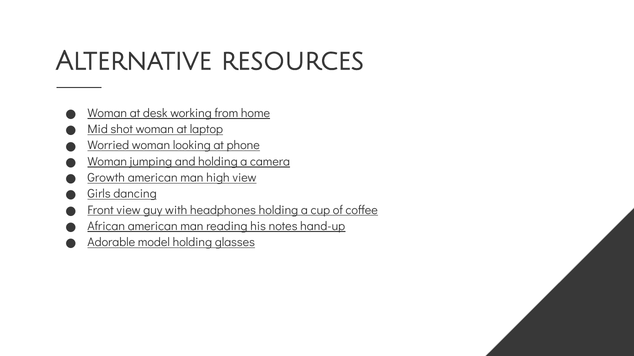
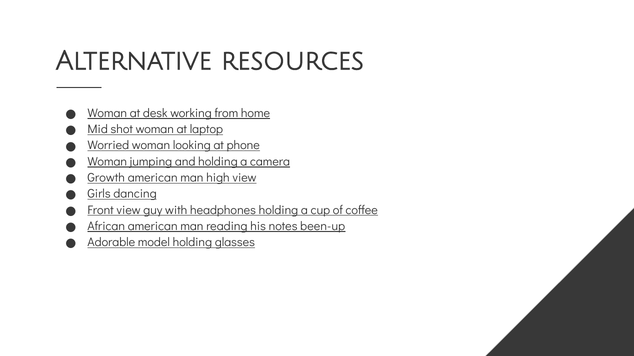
hand-up: hand-up -> been-up (323, 227)
